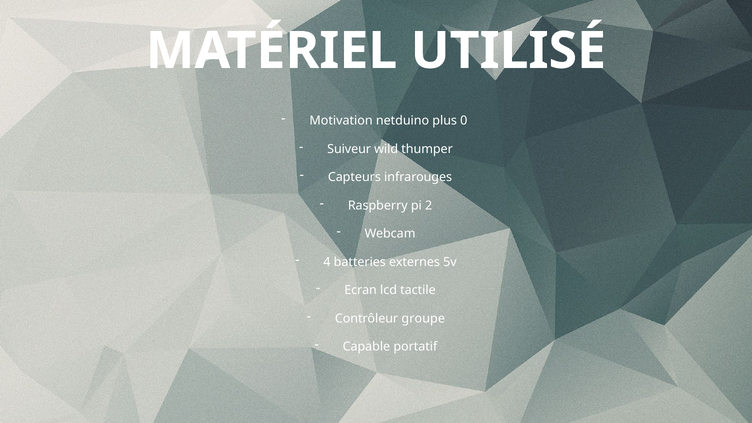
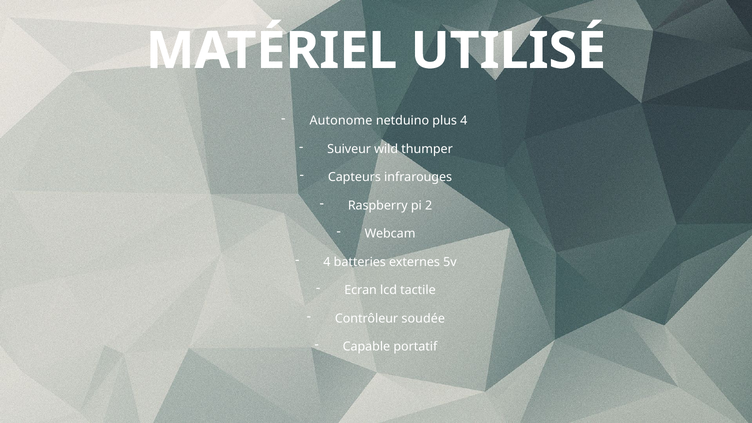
Motivation: Motivation -> Autonome (341, 121)
plus 0: 0 -> 4 (464, 121)
groupe: groupe -> soudée (423, 318)
